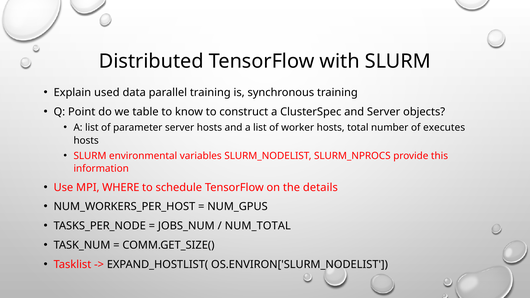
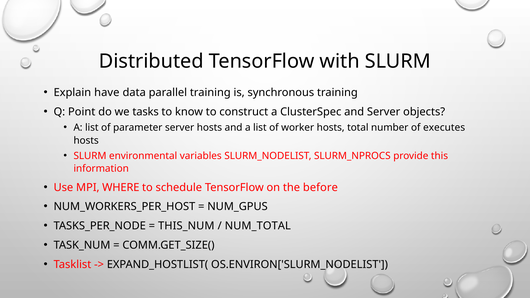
used: used -> have (107, 93)
table: table -> tasks (146, 112)
details: details -> before (320, 187)
JOBS_NUM: JOBS_NUM -> THIS_NUM (186, 226)
